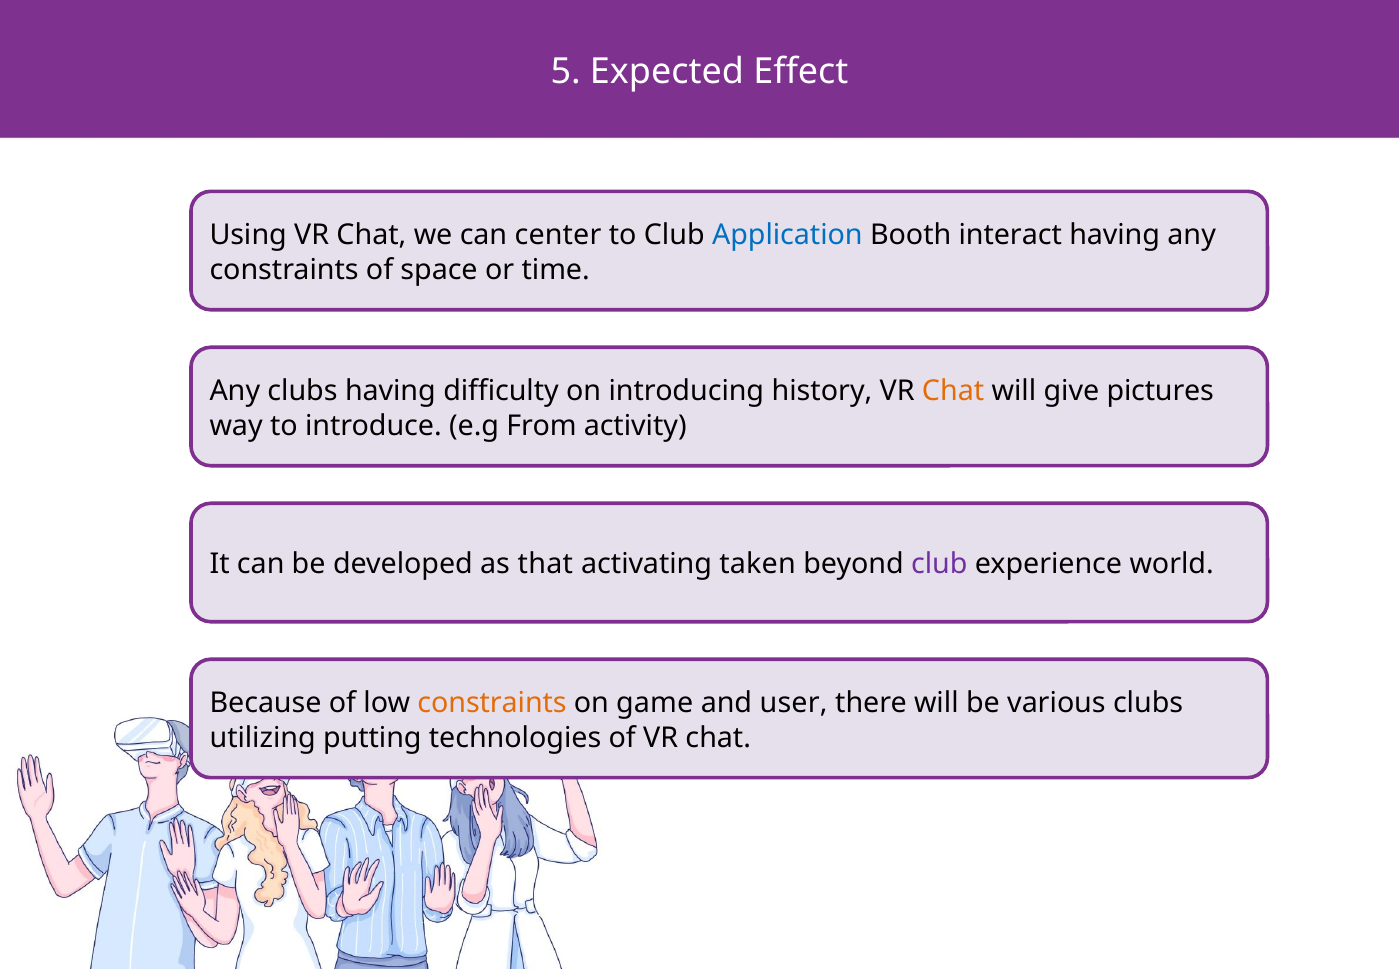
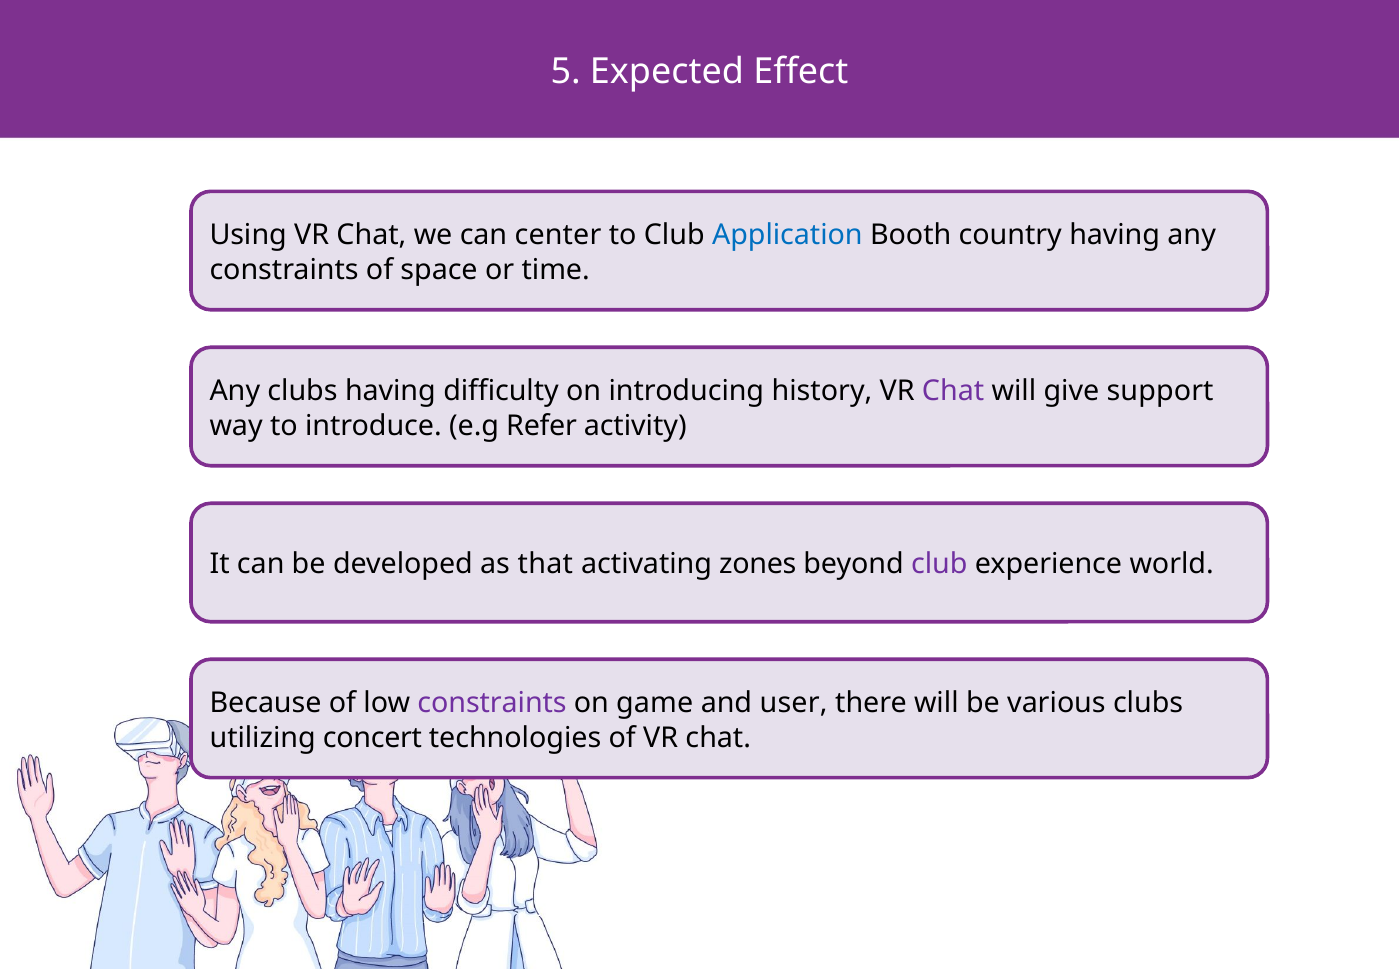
interact: interact -> country (1010, 235)
Chat colour: orange -> purple (953, 391)
pictures: pictures -> support (1160, 391)
From: From -> Refer (542, 425)
taken: taken -> zones (758, 564)
constraints colour: orange -> purple (492, 703)
putting: putting -> concert (372, 737)
